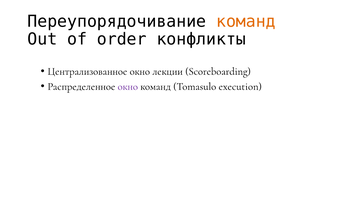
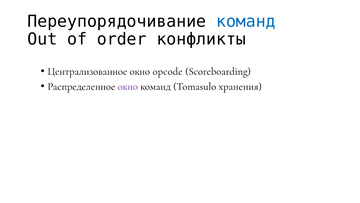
команд colour: orange -> blue (246, 21)
лекции: лекции -> opcode (168, 71)
execution: execution -> хранения (240, 86)
